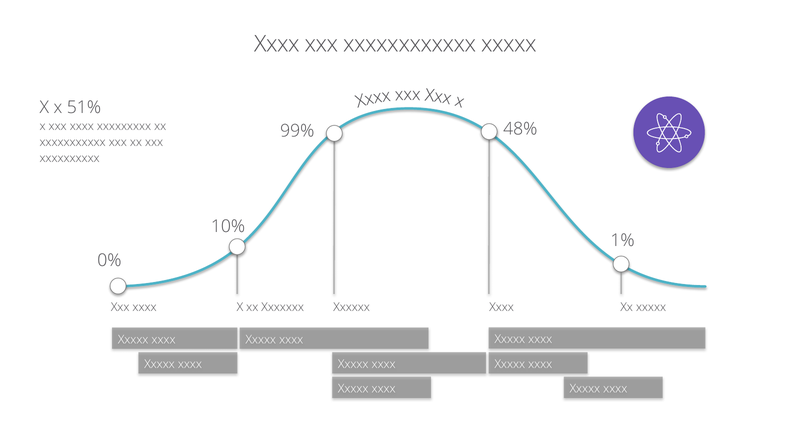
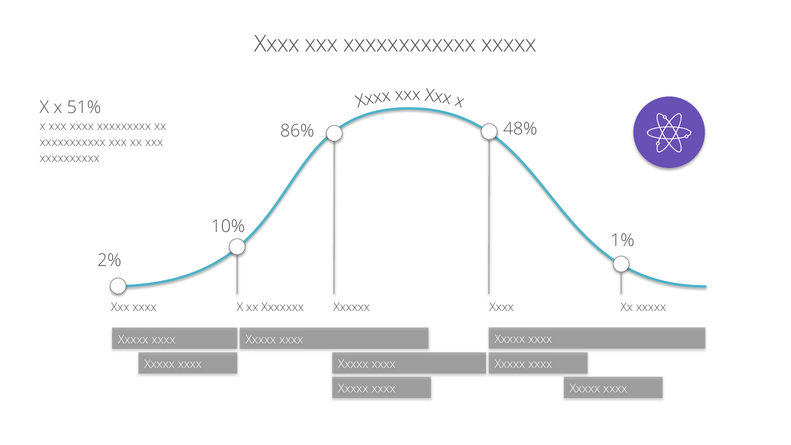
99%: 99% -> 86% (297, 131)
0%: 0% -> 2% (109, 260)
